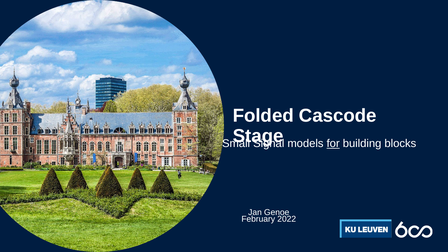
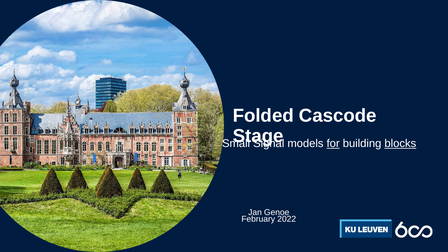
blocks underline: none -> present (400, 144)
